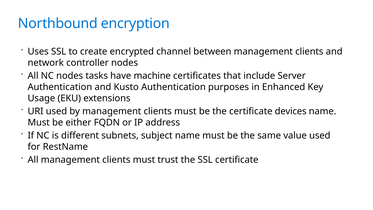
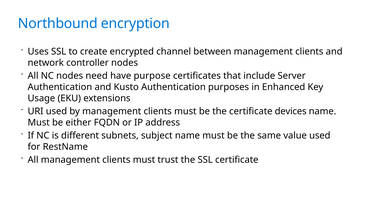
tasks: tasks -> need (97, 76)
machine: machine -> purpose (152, 76)
